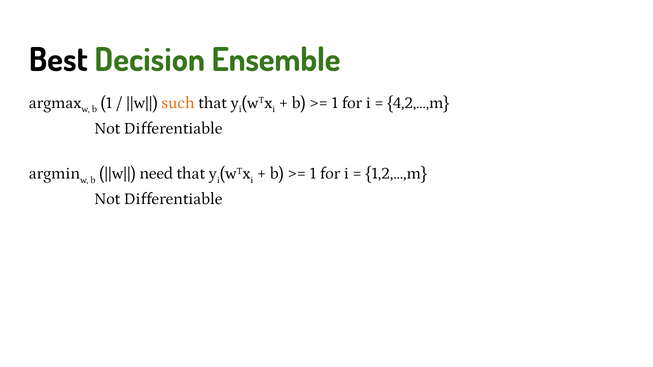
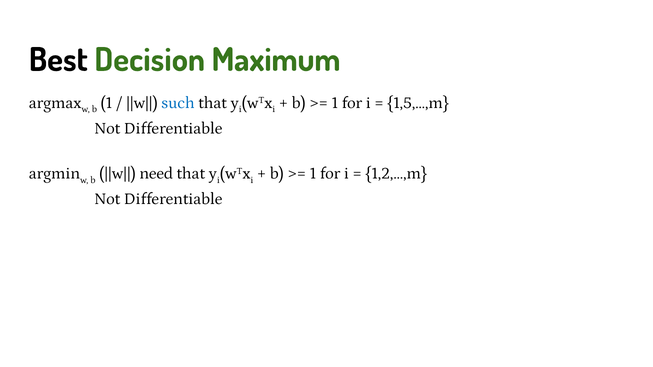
Ensemble: Ensemble -> Maximum (276, 60)
such colour: orange -> blue (178, 103)
4,2,…,m: 4,2,…,m -> 1,5,…,m (418, 103)
